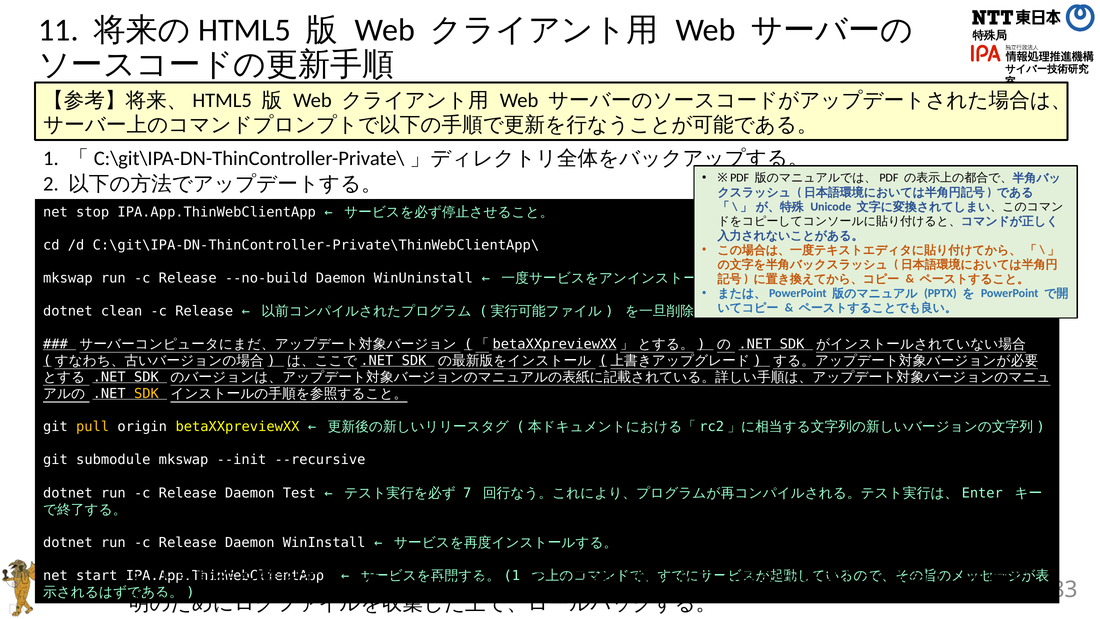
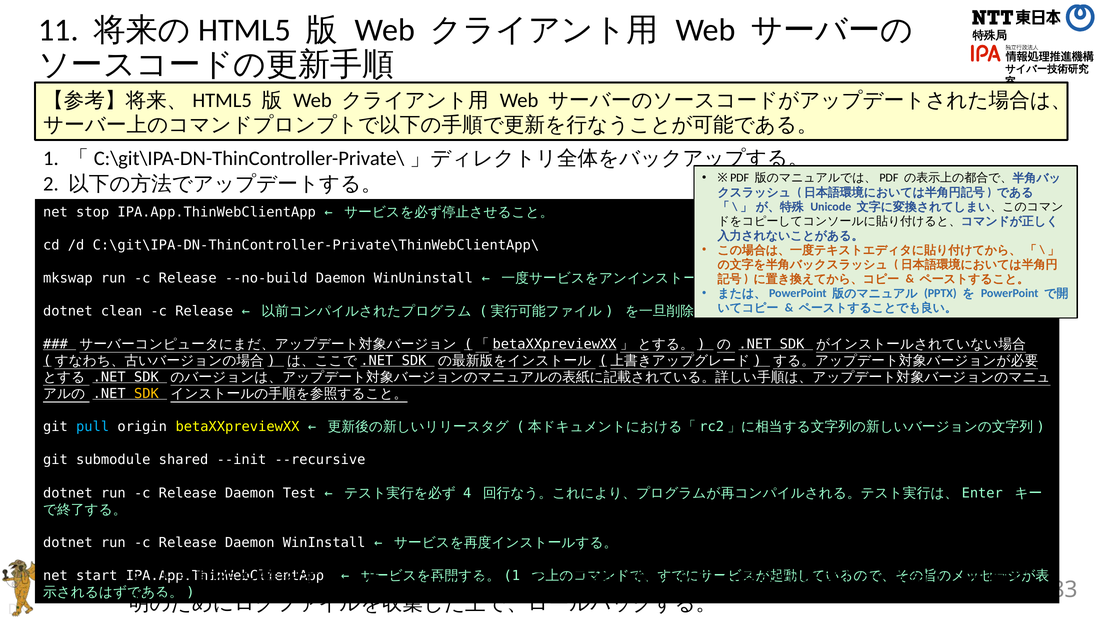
pull colour: yellow -> light blue (93, 427)
submodule mkswap: mkswap -> shared (184, 460)
7: 7 -> 4 (467, 493)
